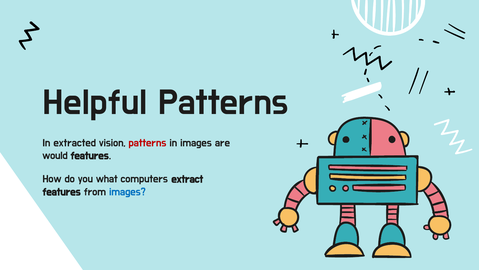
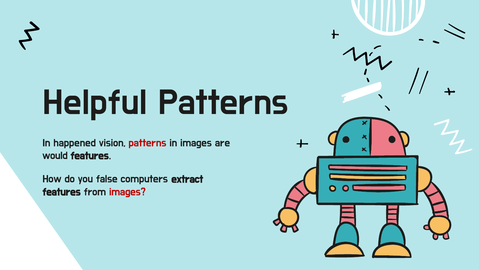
extracted: extracted -> happened (75, 143)
what: what -> false (107, 179)
images colour: blue -> red (127, 191)
